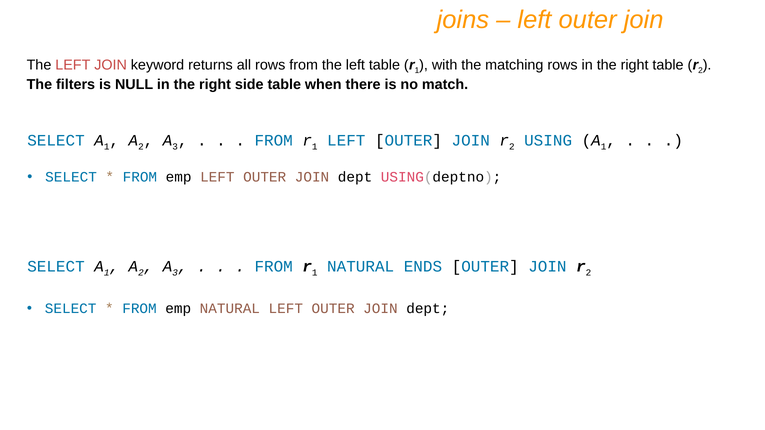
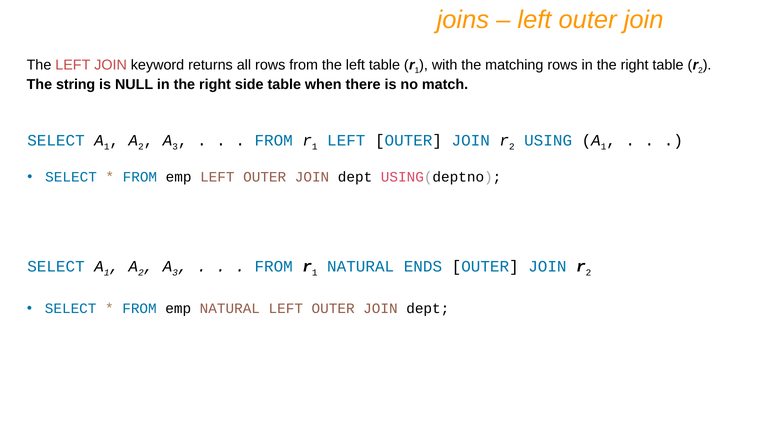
filters: filters -> string (76, 85)
